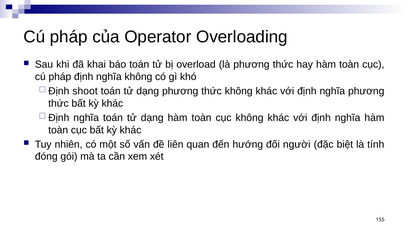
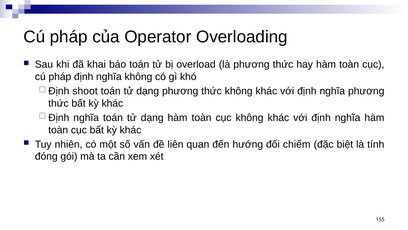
người: người -> chiếm (297, 144)
